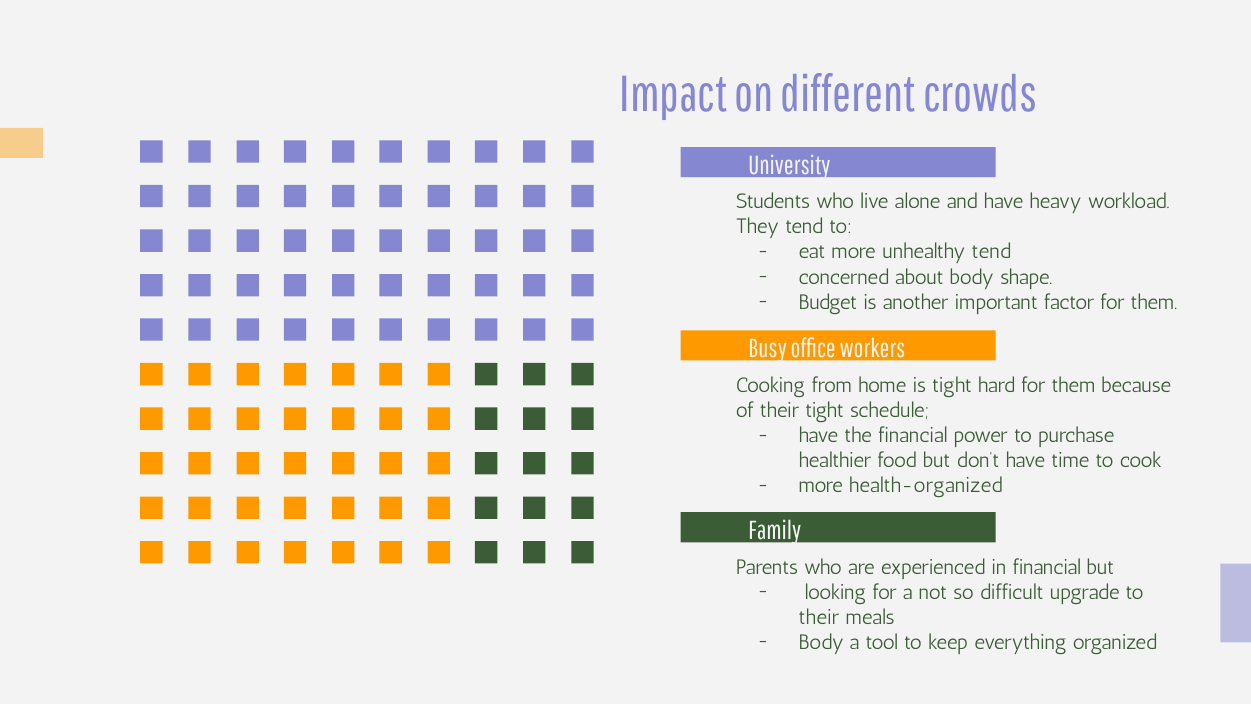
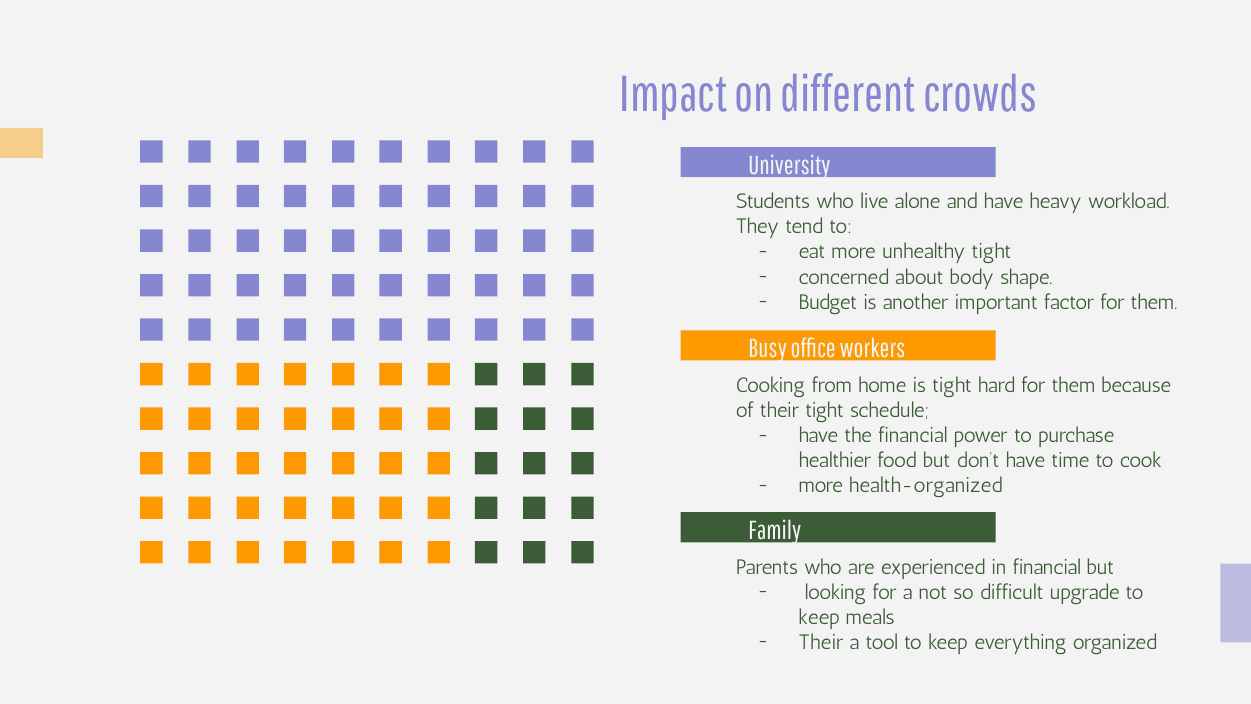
unhealthy tend: tend -> tight (991, 252)
their: their -> keep (819, 617)
Body: Body -> Their (821, 642)
